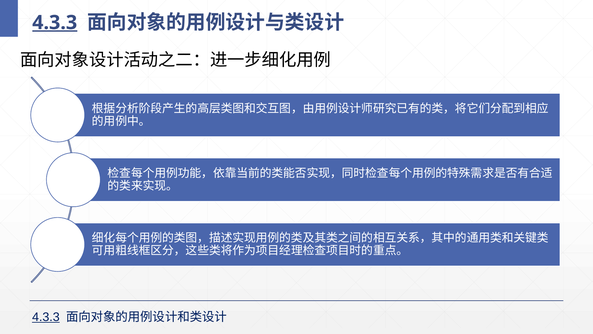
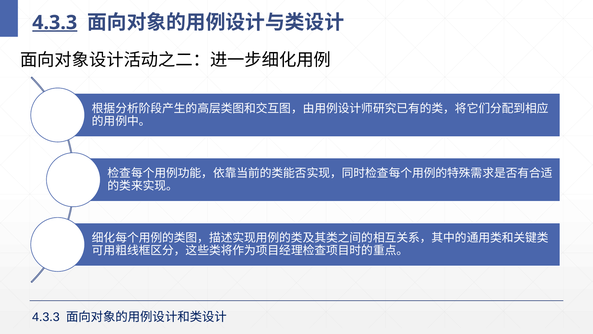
4.3.3 underline: present -> none (46, 317)
